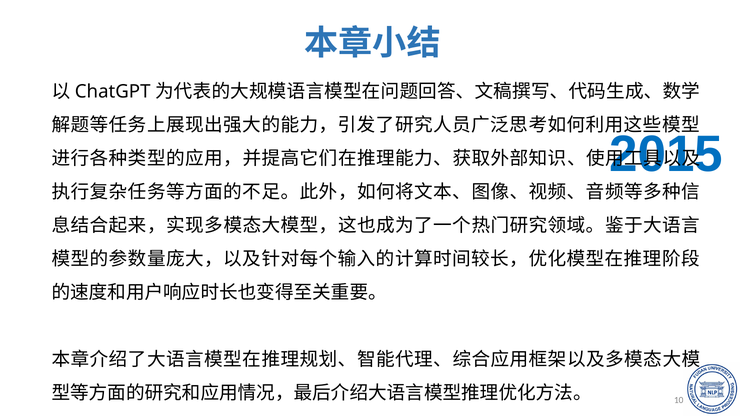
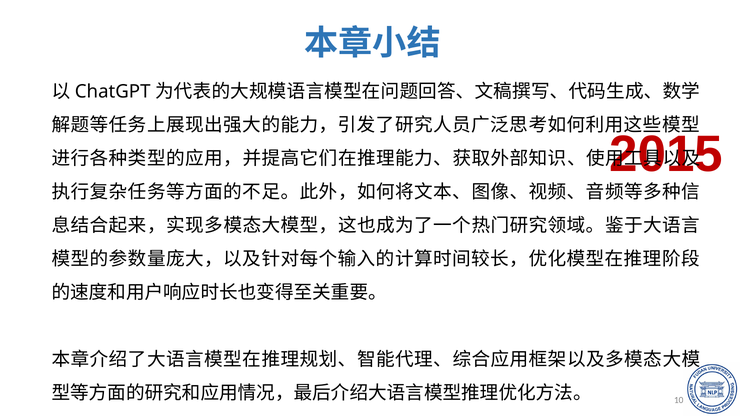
2015 colour: blue -> red (666, 154)
